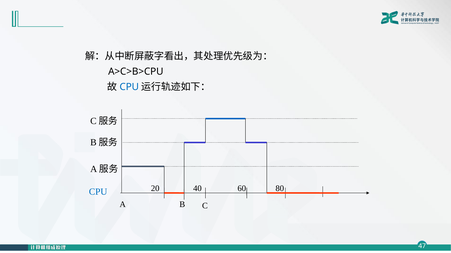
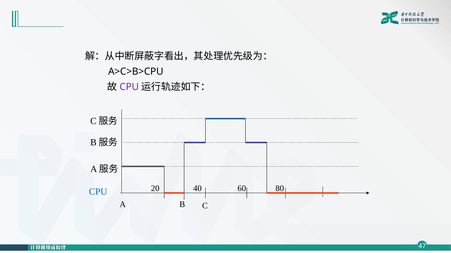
CPU colour: blue -> purple (129, 87)
